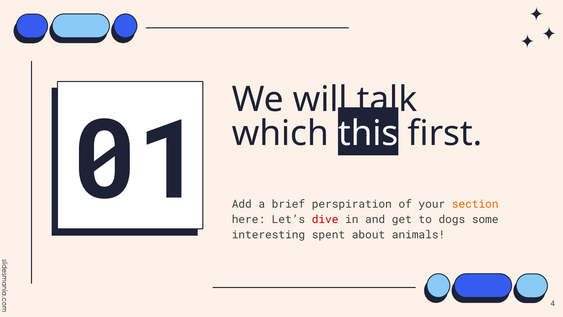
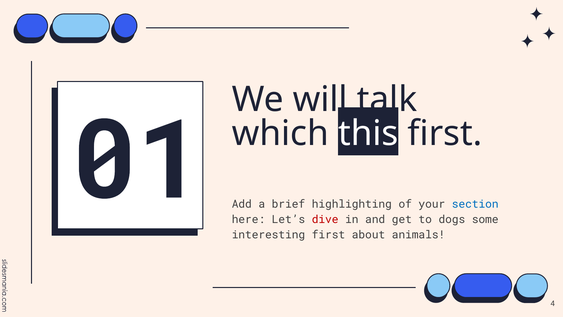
perspiration: perspiration -> highlighting (352, 204)
section colour: orange -> blue (475, 204)
interesting spent: spent -> first (328, 235)
